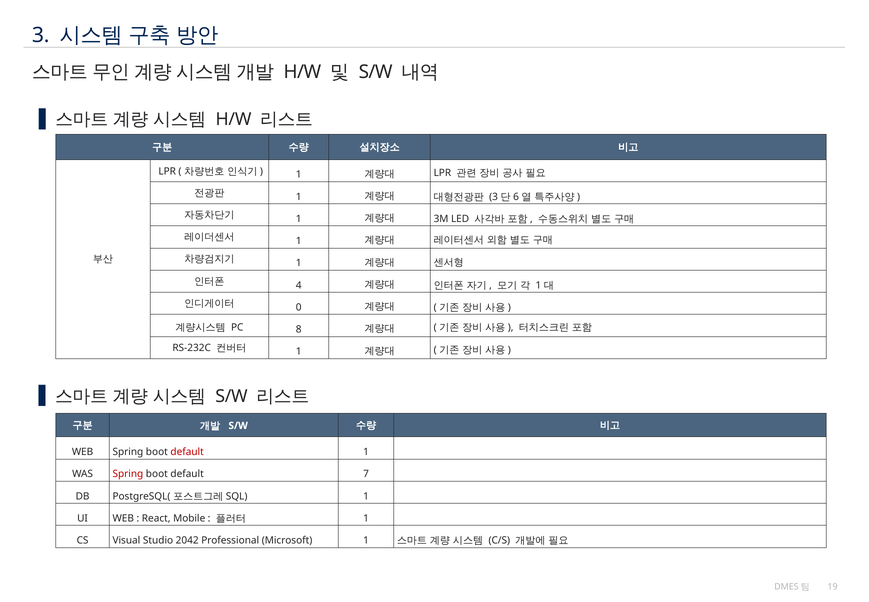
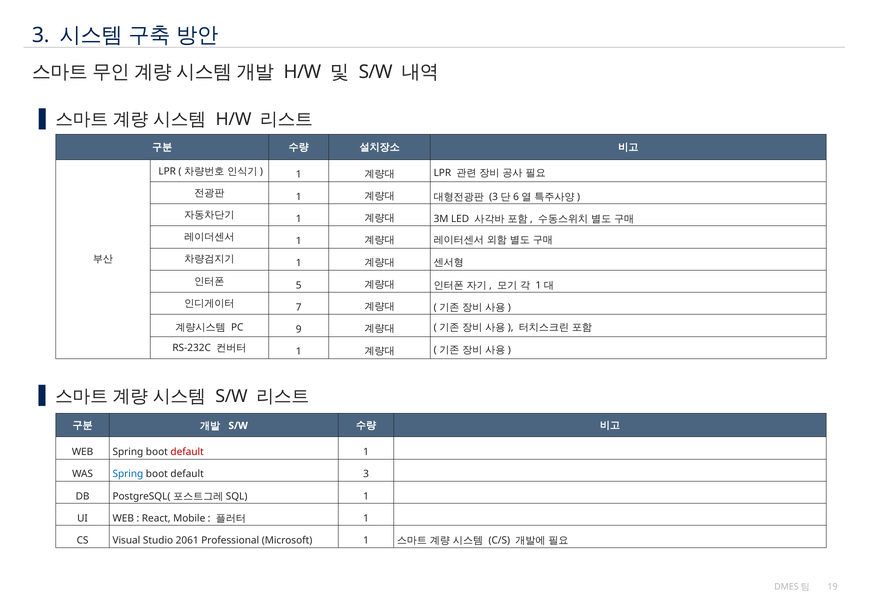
4: 4 -> 5 (299, 285)
0: 0 -> 7 (299, 307)
8: 8 -> 9 (299, 329)
Spring colour: red -> blue (128, 474)
default 7: 7 -> 3 (366, 474)
2042: 2042 -> 2061 (187, 540)
